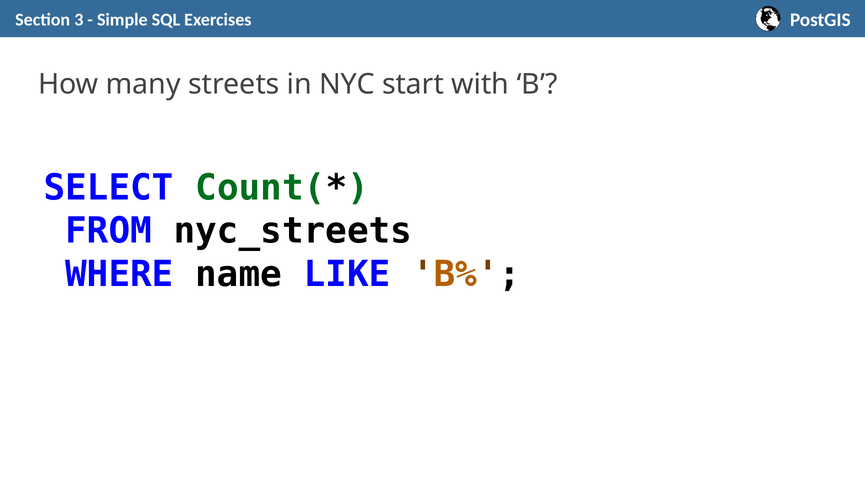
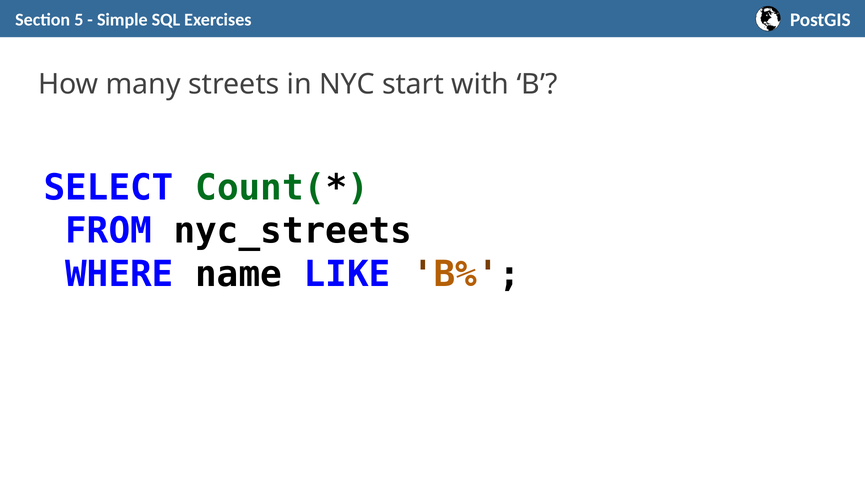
3: 3 -> 5 (79, 20)
